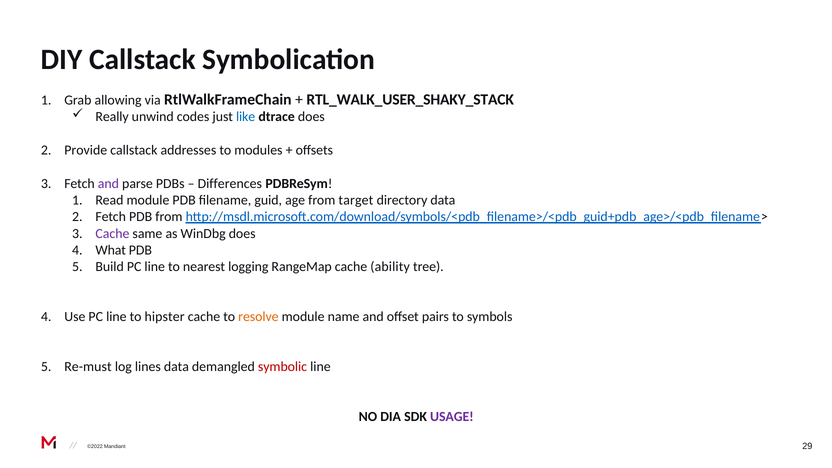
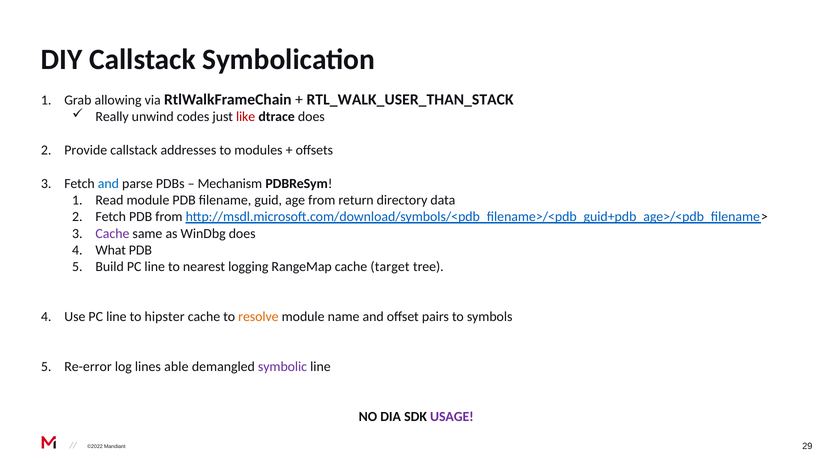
RTL_WALK_USER_SHAKY_STACK: RTL_WALK_USER_SHAKY_STACK -> RTL_WALK_USER_THAN_STACK (410, 99)
like colour: blue -> red (246, 117)
and colour: purple -> blue (108, 183)
Differences: Differences -> Mechanism (230, 183)
target: target -> return (356, 200)
ability: ability -> target (390, 267)
Re-must: Re-must -> Re-error (88, 367)
lines data: data -> able (176, 367)
symbolic colour: red -> purple (282, 367)
